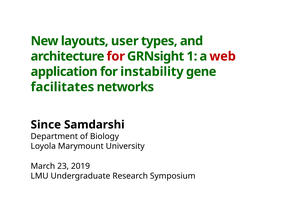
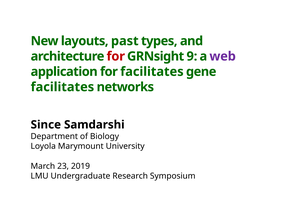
user: user -> past (125, 41)
1: 1 -> 9 (192, 56)
web colour: red -> purple (223, 56)
for instability: instability -> facilitates (152, 72)
